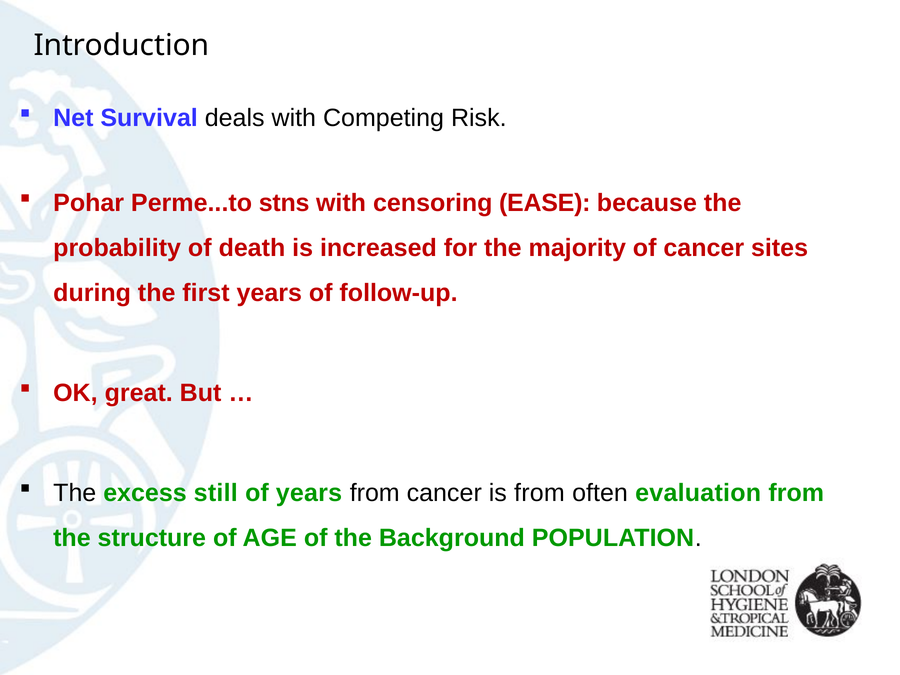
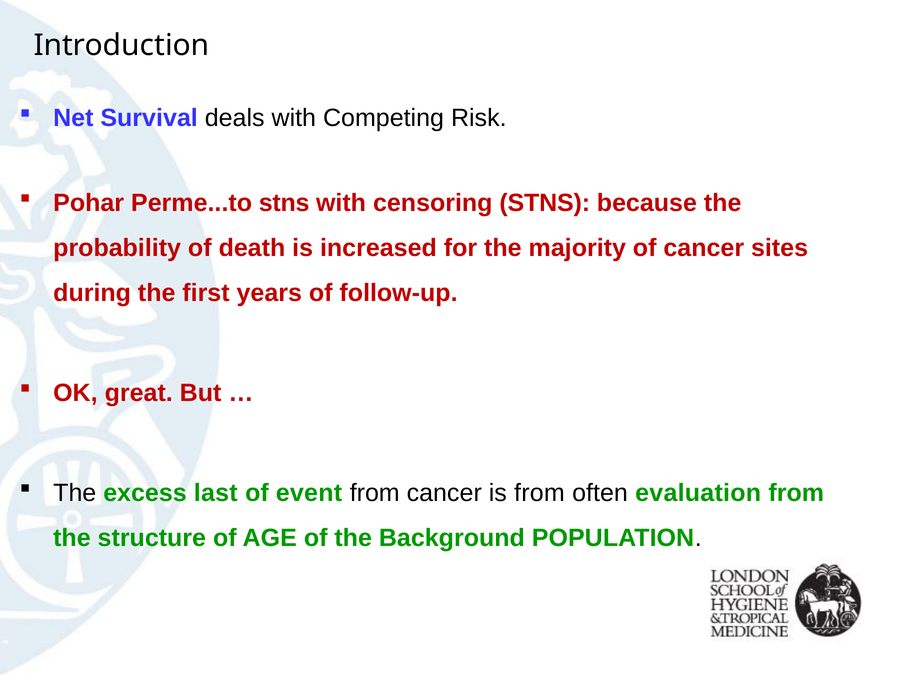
censoring EASE: EASE -> STNS (545, 203)
still: still -> last (216, 493)
of years: years -> event (309, 493)
